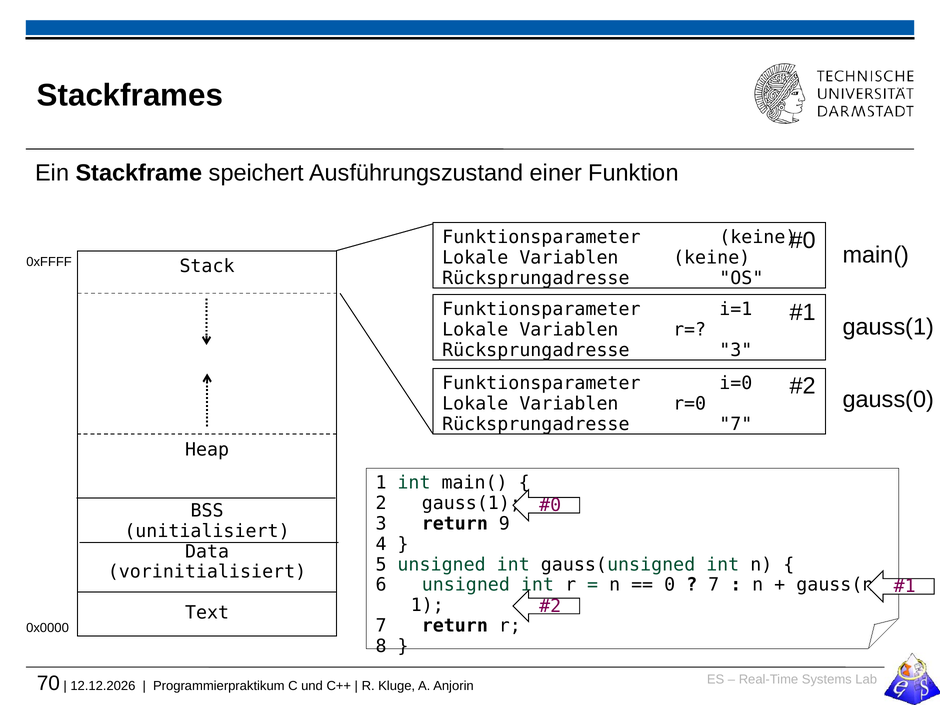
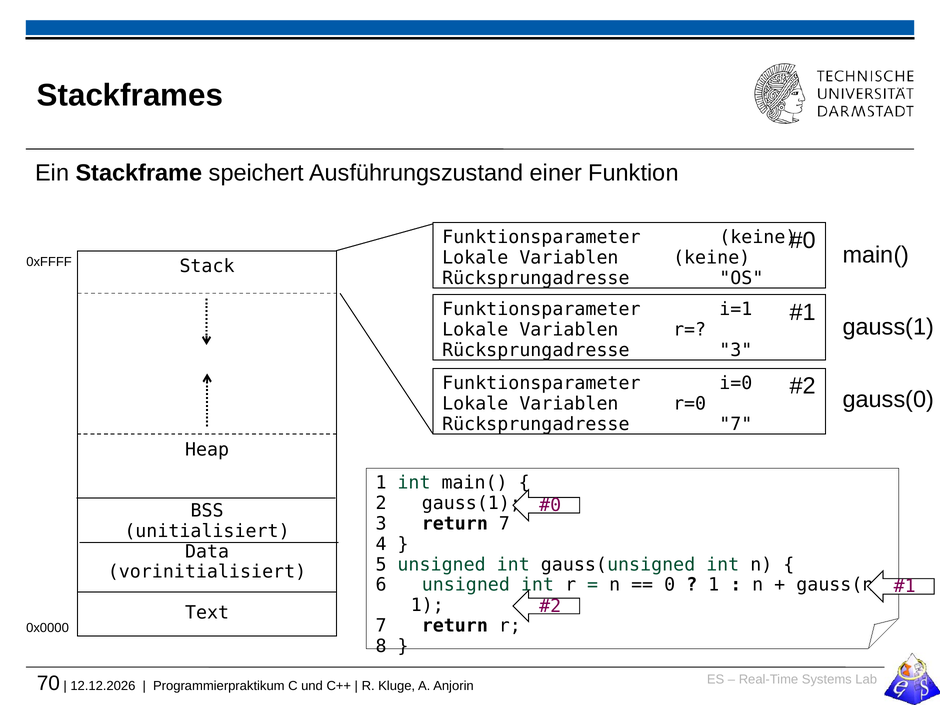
return 9: 9 -> 7 (504, 524)
7: 7 -> 1 (714, 585)
